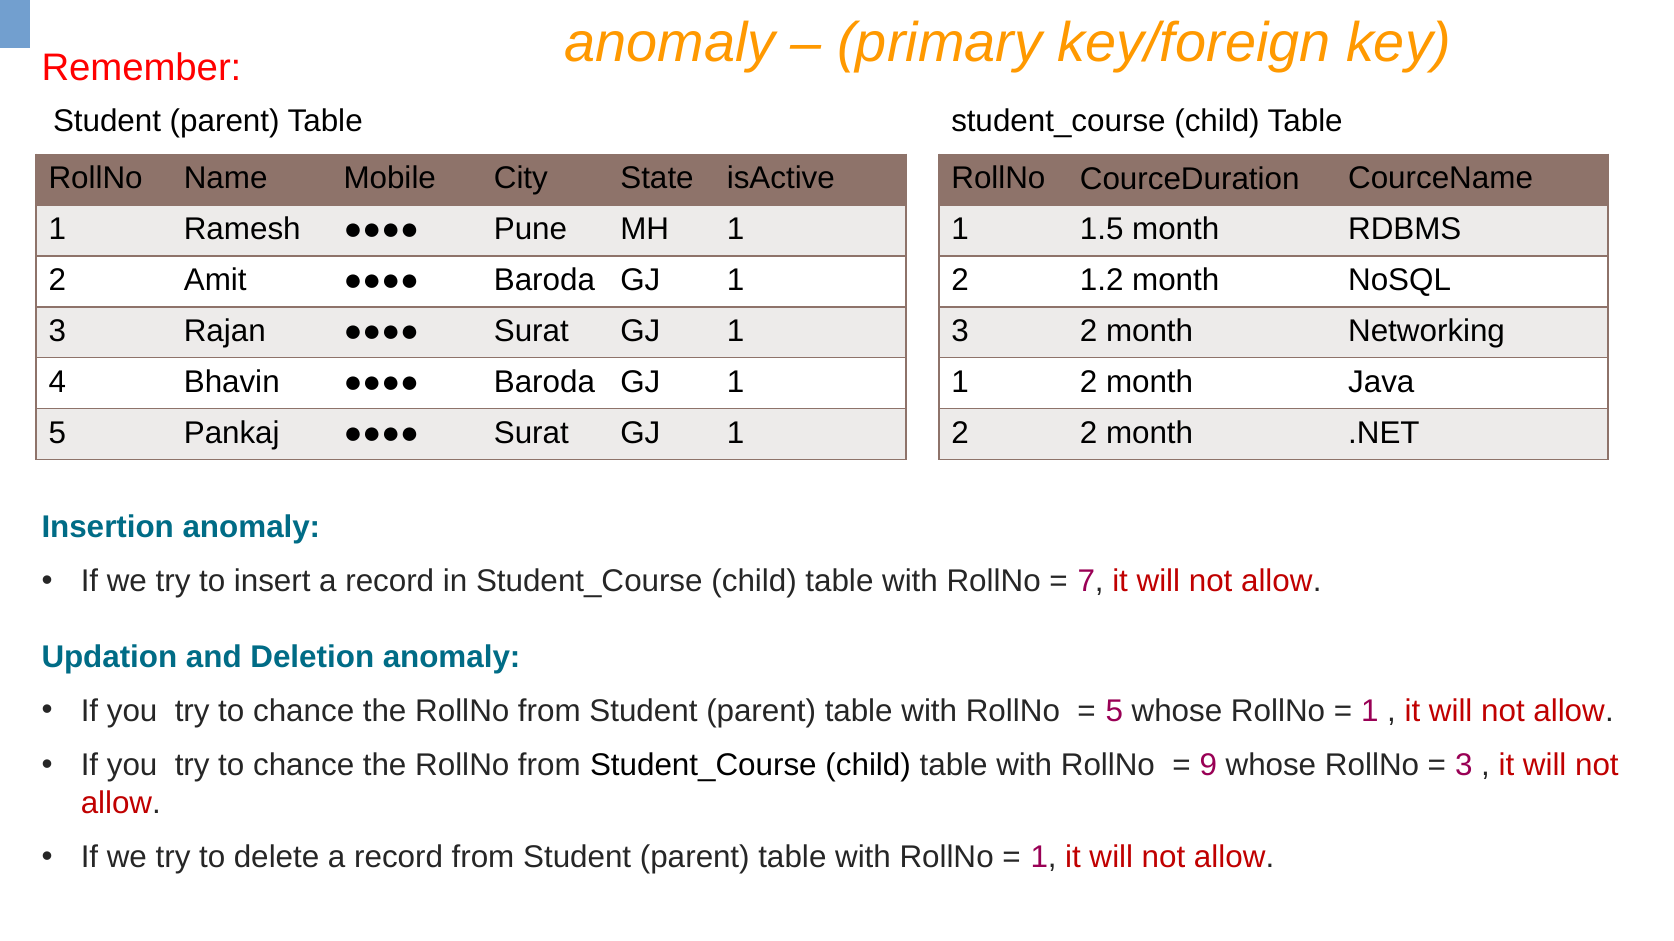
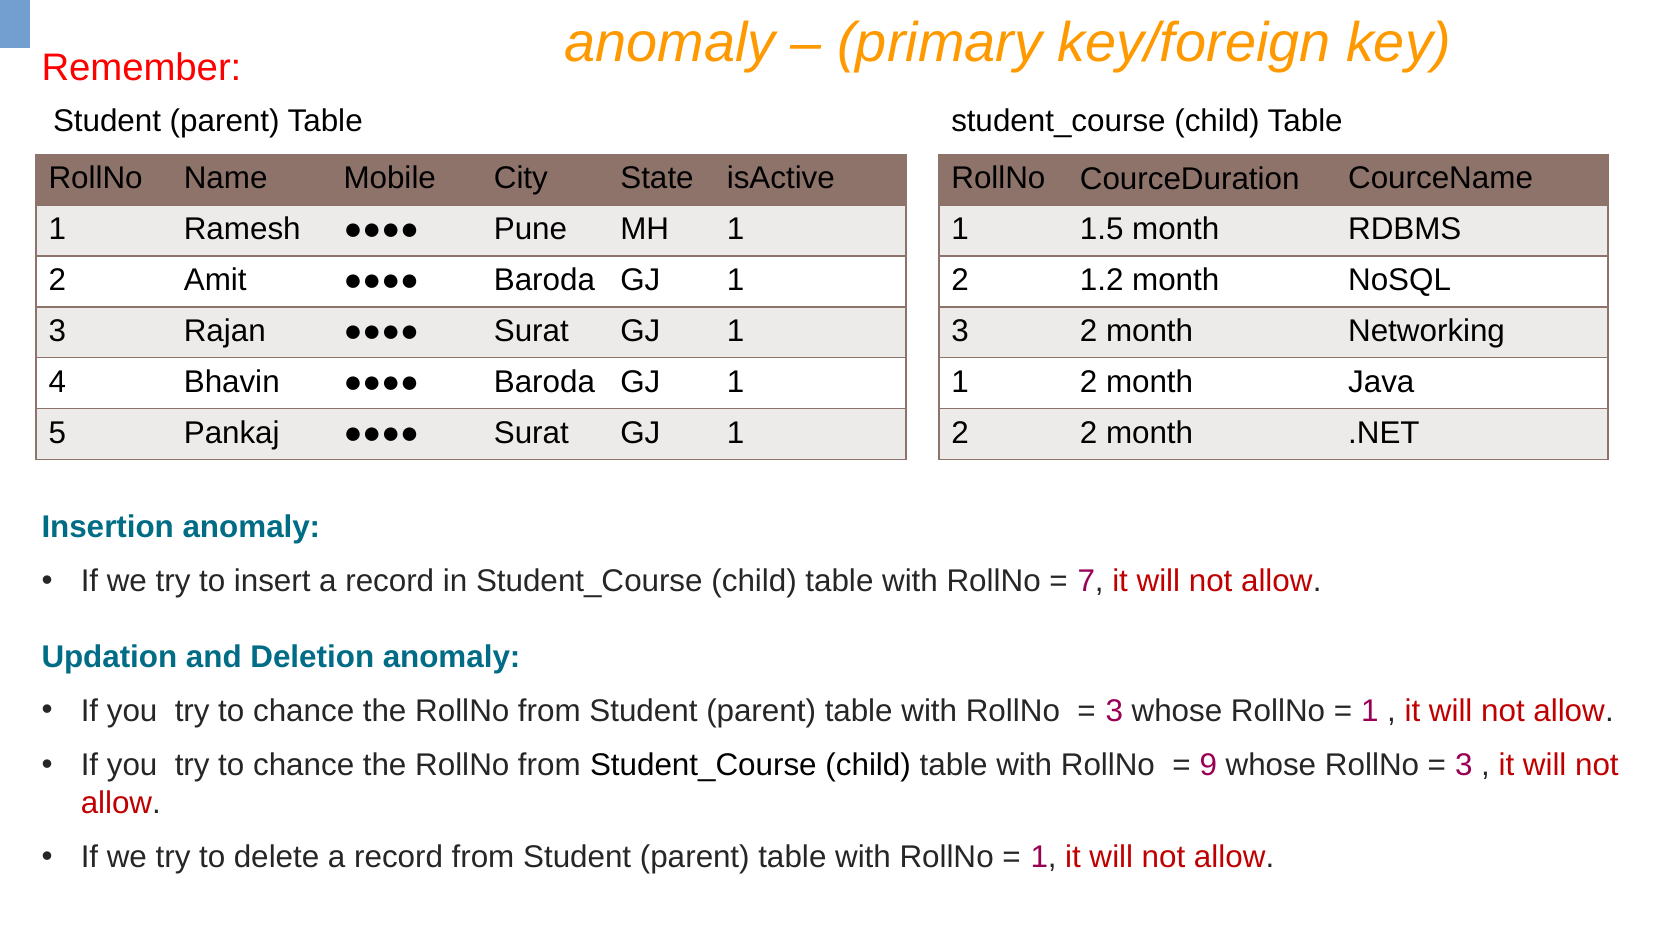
5: 5 -> 3 (1114, 712)
